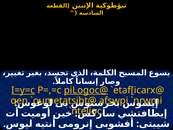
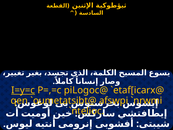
piLogoc@ underline: present -> none (86, 90)
